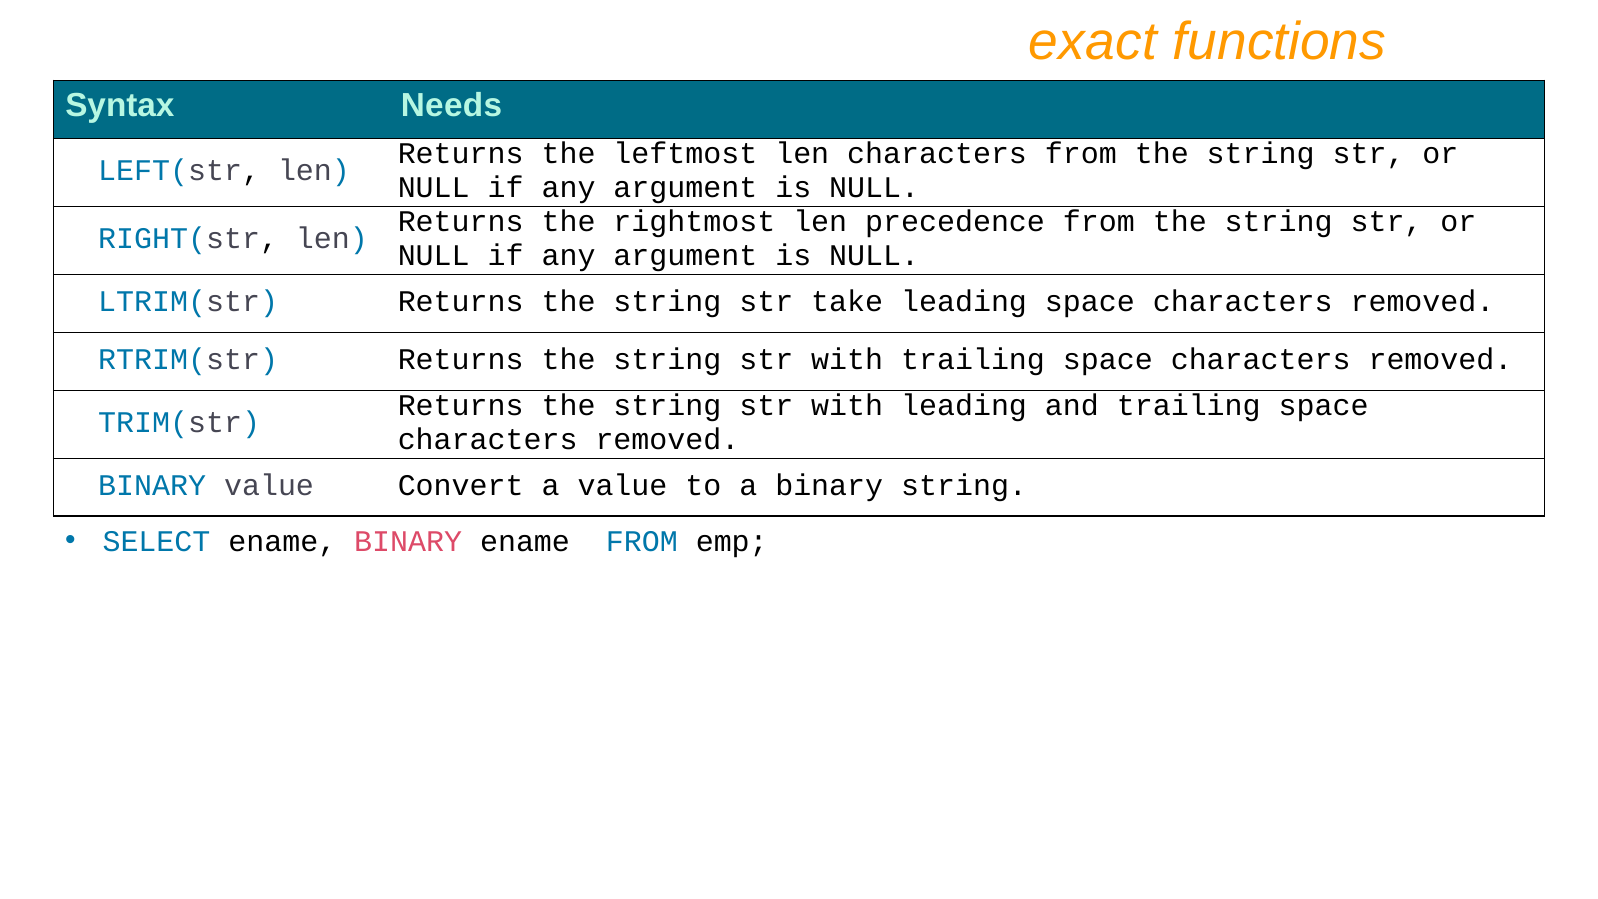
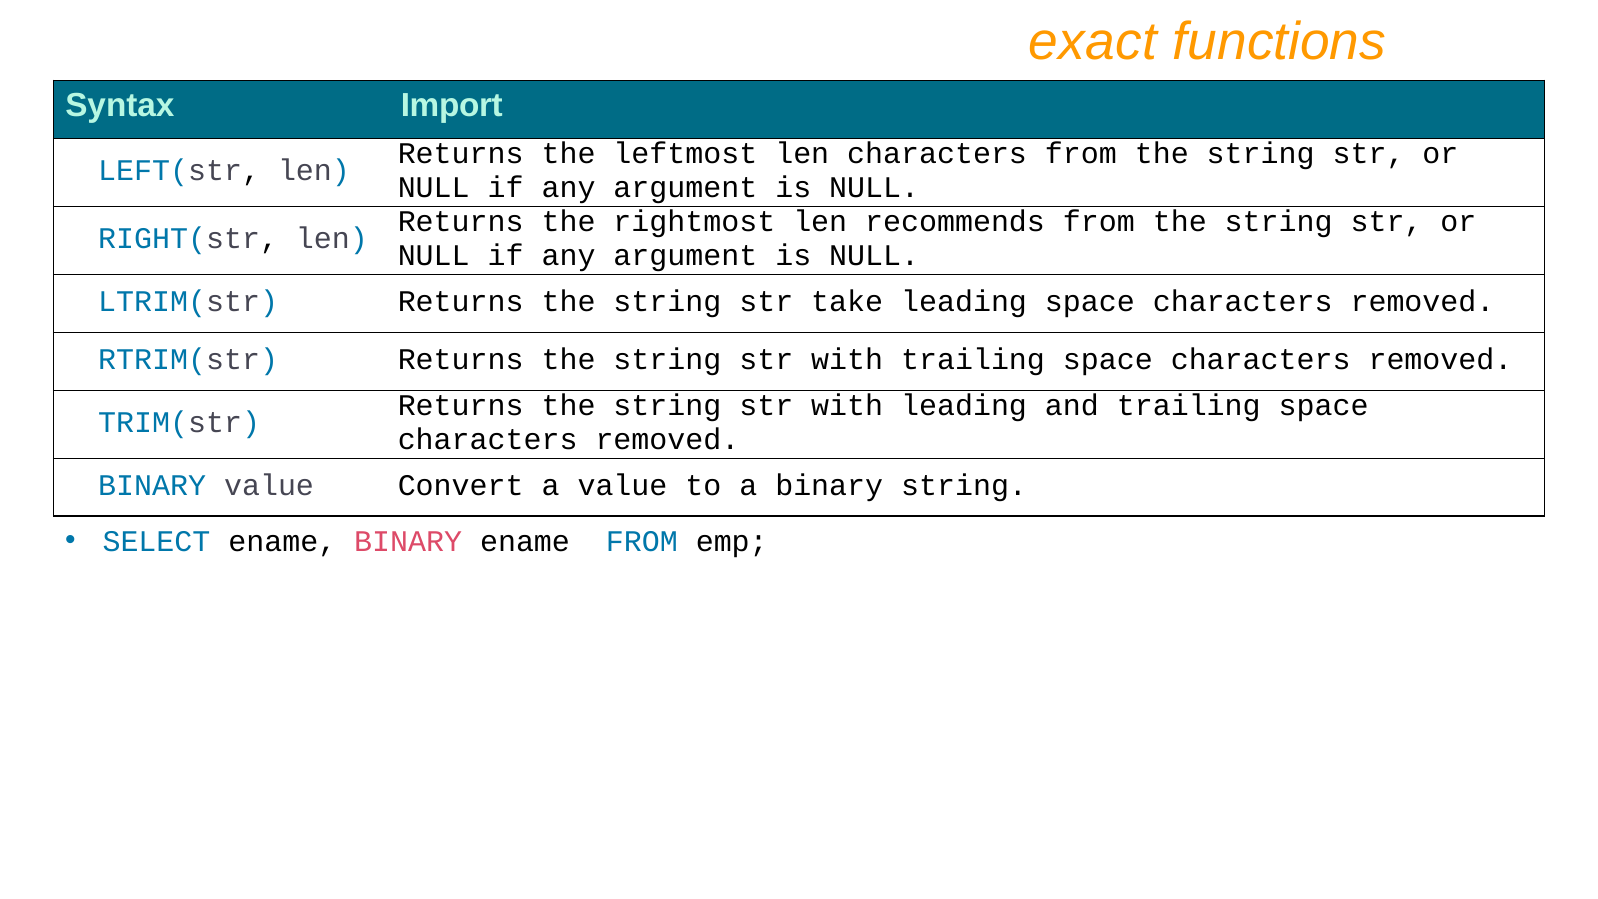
Needs: Needs -> Import (452, 105)
precedence: precedence -> recommends (955, 221)
